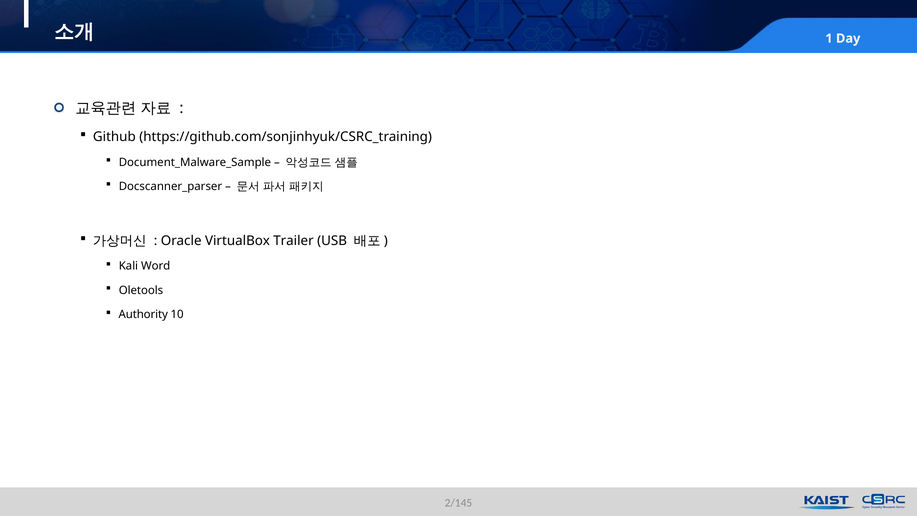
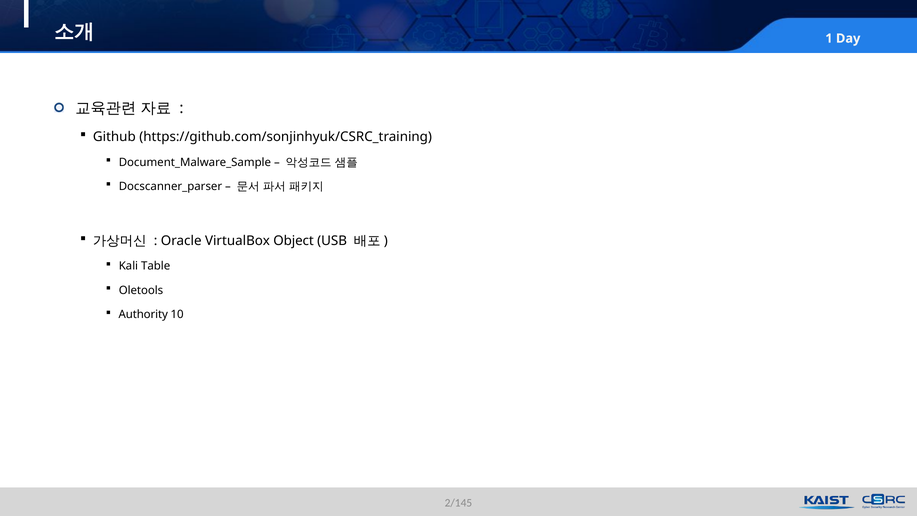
Trailer: Trailer -> Object (294, 241)
Word: Word -> Table (156, 266)
